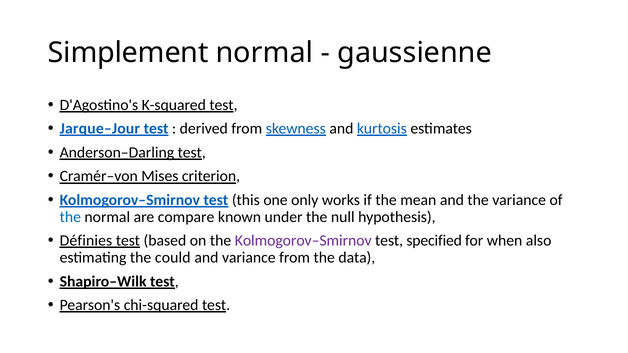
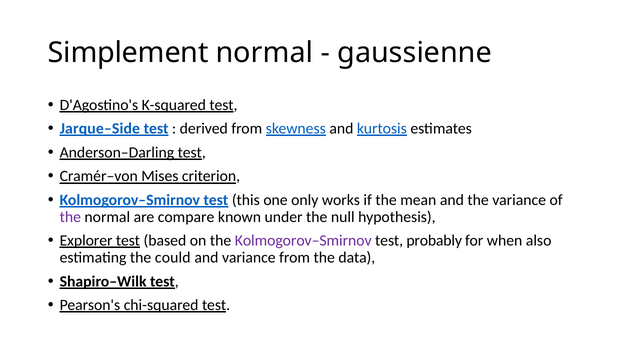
Jarque–Jour: Jarque–Jour -> Jarque–Side (100, 129)
the colour: blue -> purple (70, 217)
Définies: Définies -> Explorer (86, 241)
specified: specified -> probably (434, 241)
